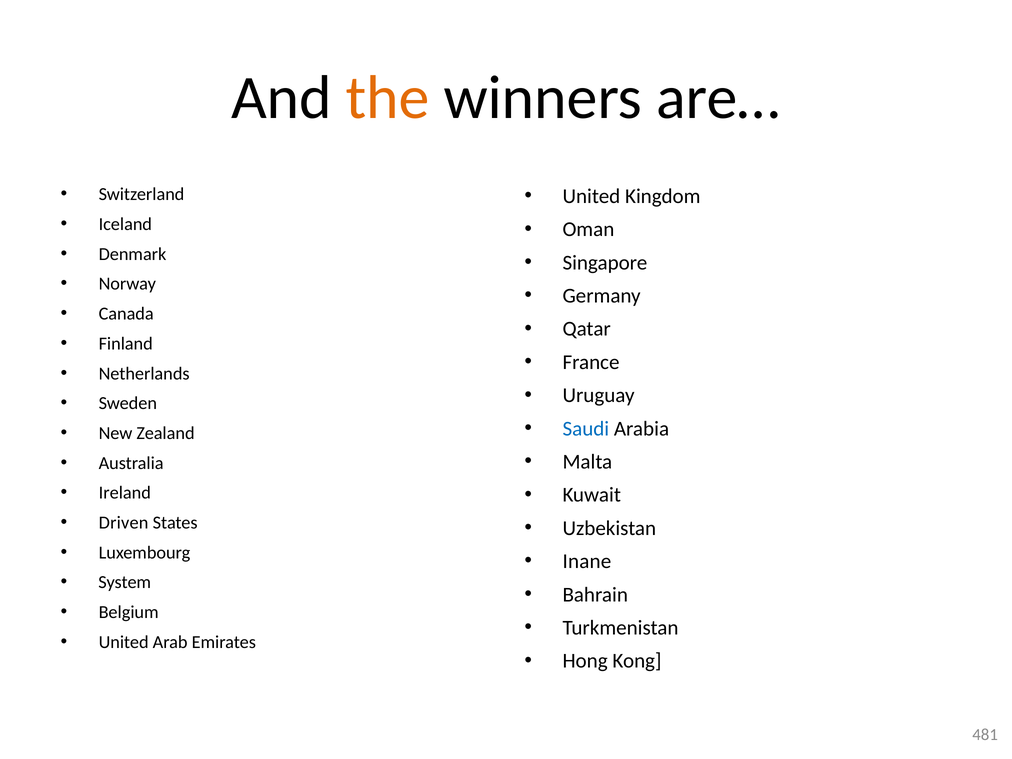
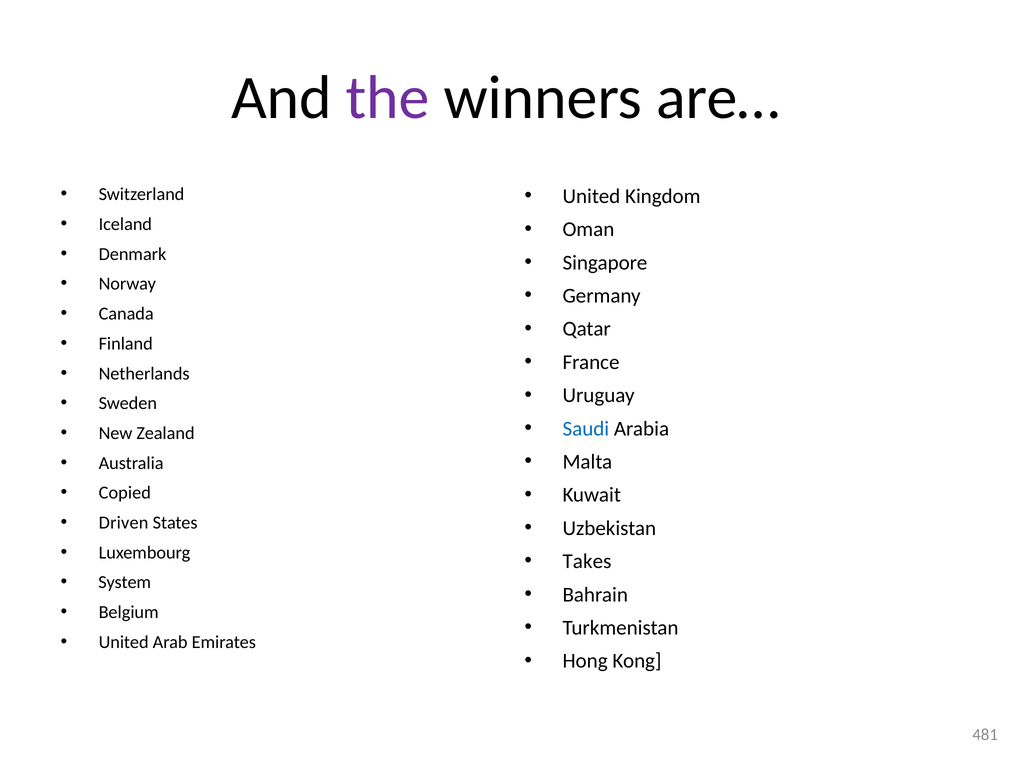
the colour: orange -> purple (388, 98)
Ireland: Ireland -> Copied (125, 493)
Inane: Inane -> Takes (587, 561)
